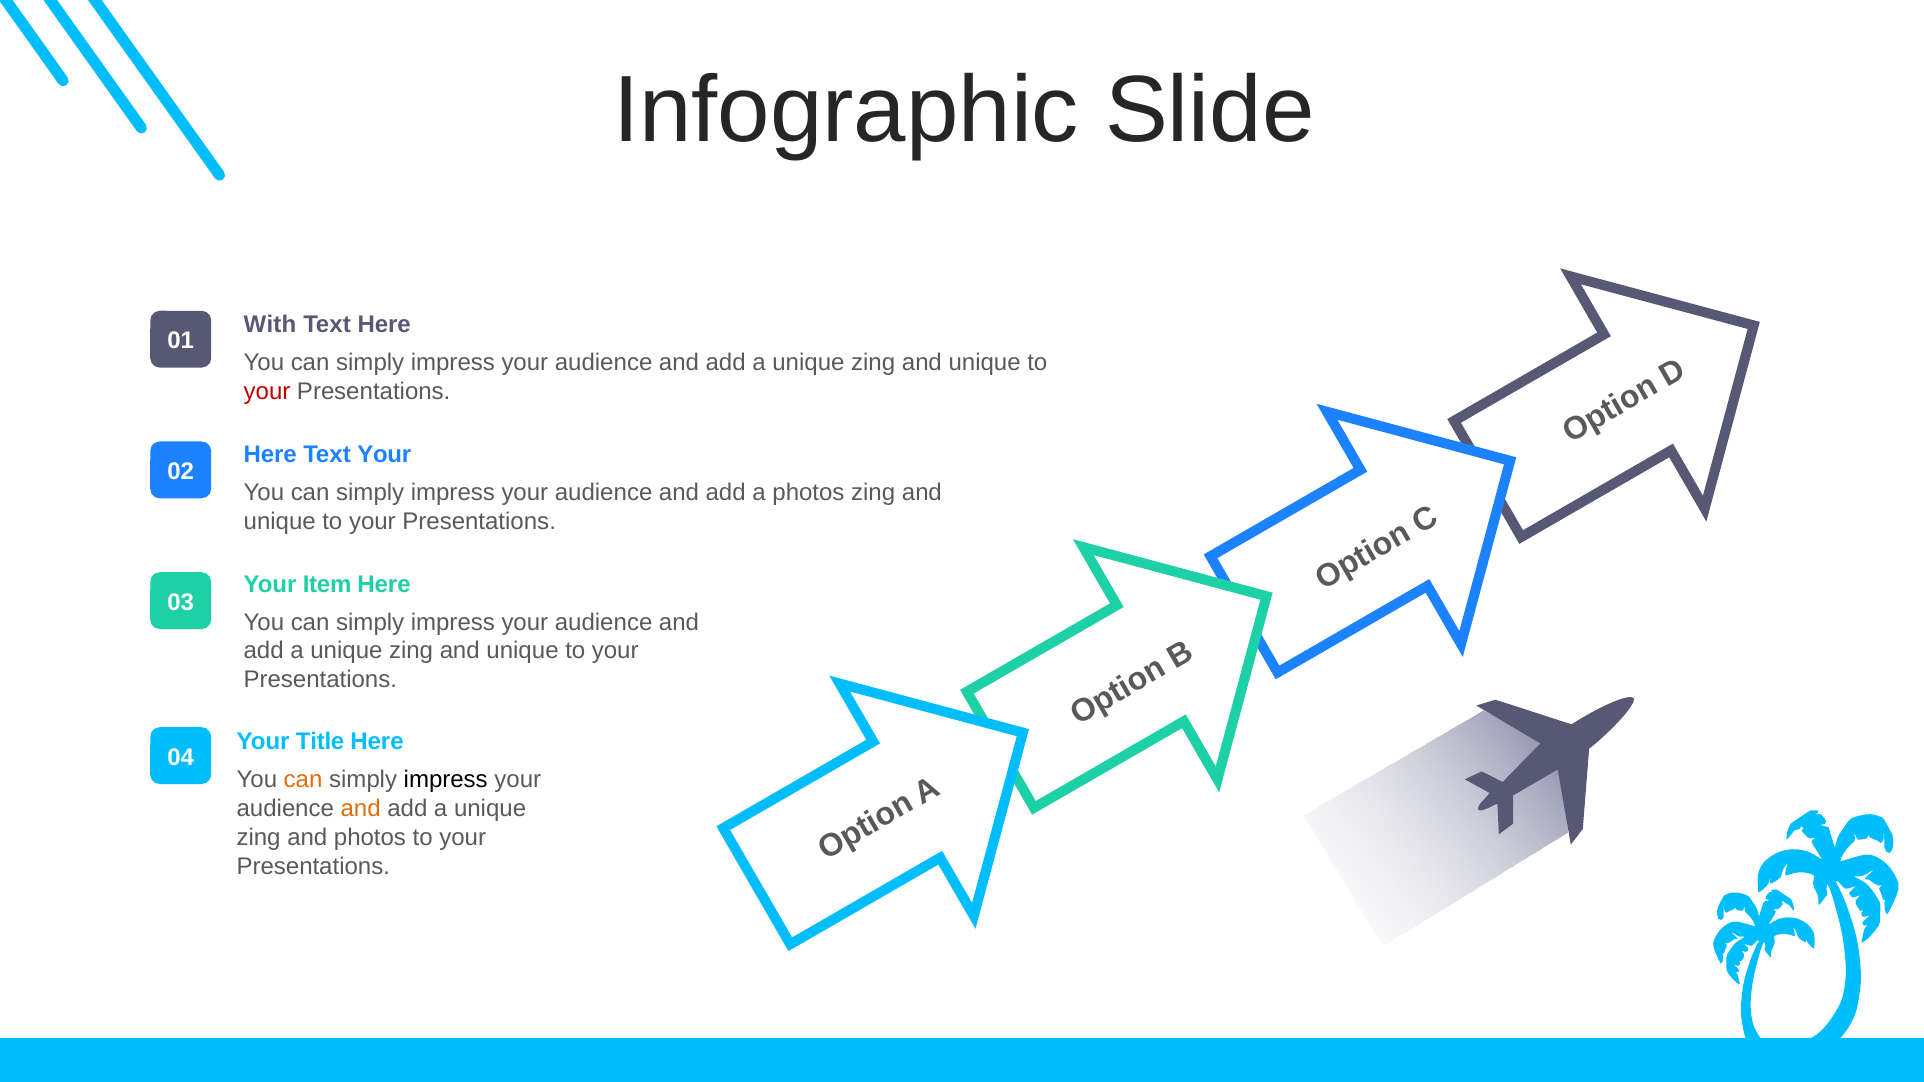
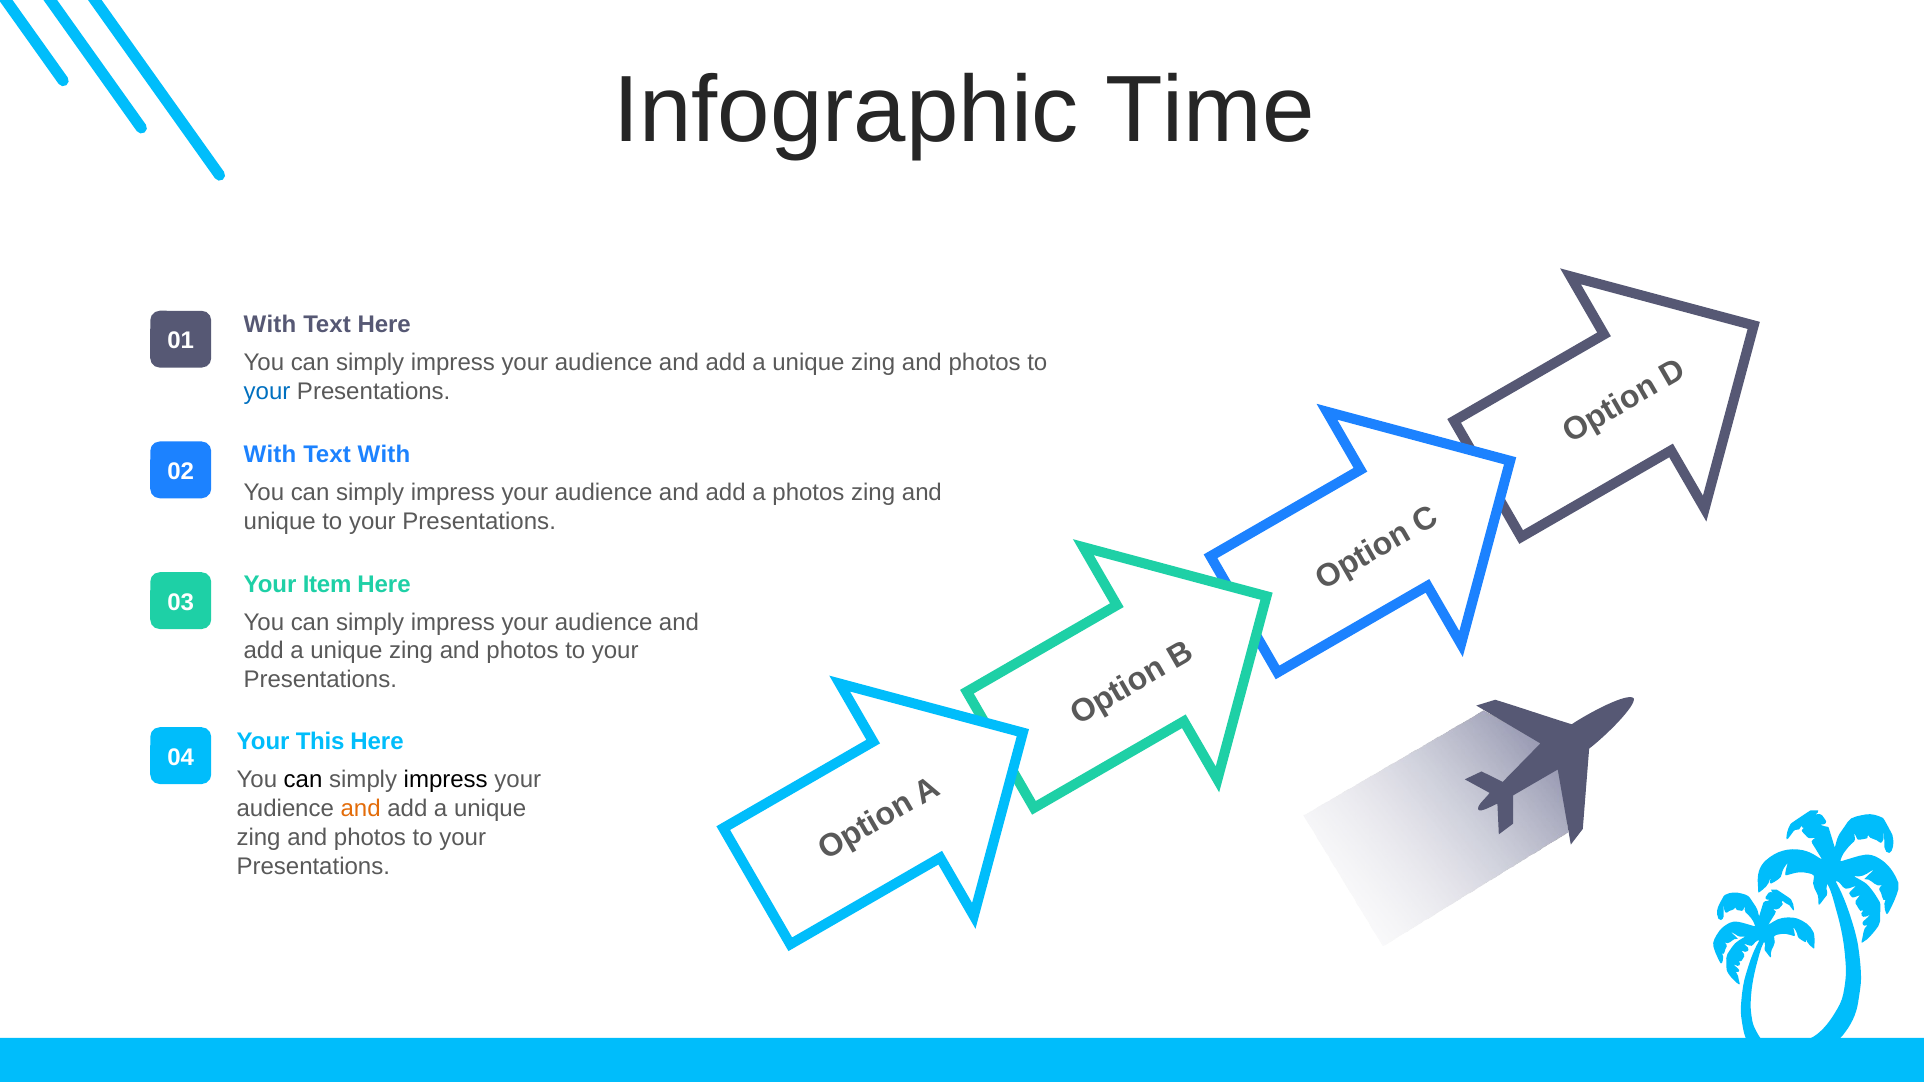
Slide: Slide -> Time (1210, 111)
unique: unique -> photos (985, 363)
your colour: red -> blue (267, 392)
Here: Here -> With (270, 455)
Text Your: Your -> With (384, 455)
unique: unique -> photos (522, 651)
Title: Title -> This (320, 742)
can colour: orange -> black (303, 780)
